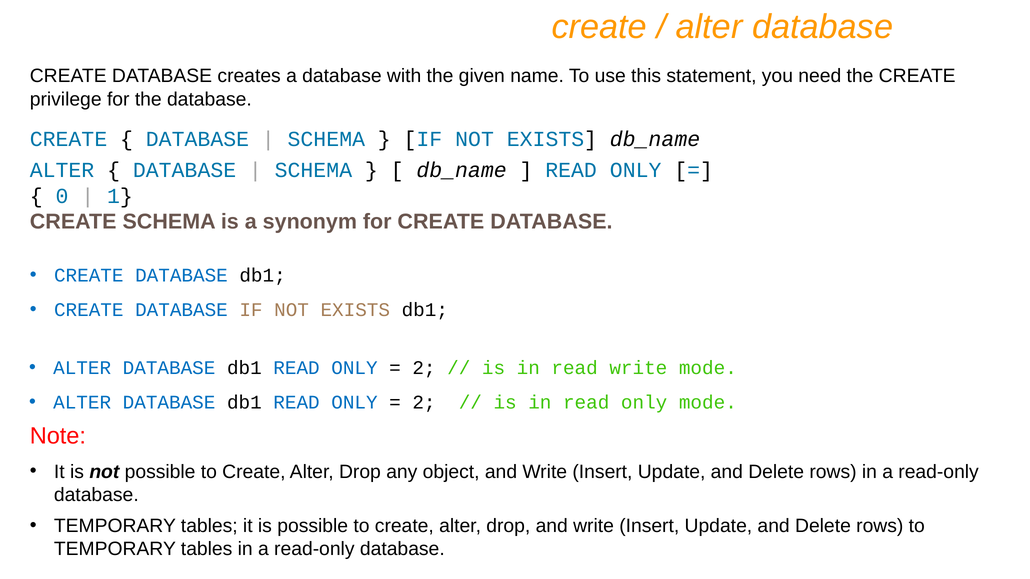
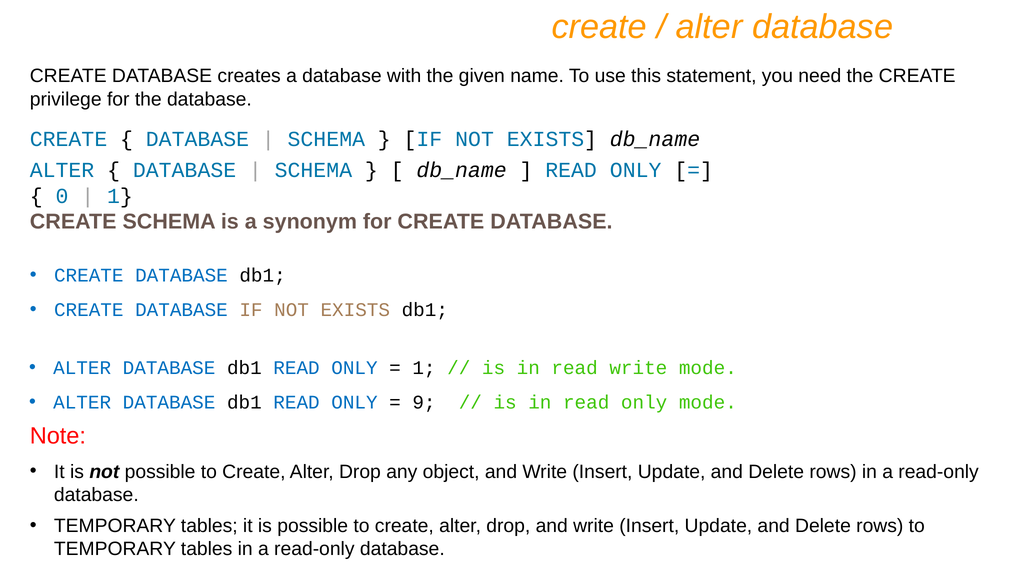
2: 2 -> 1 (424, 368)
2: 2 -> 9 (424, 403)
